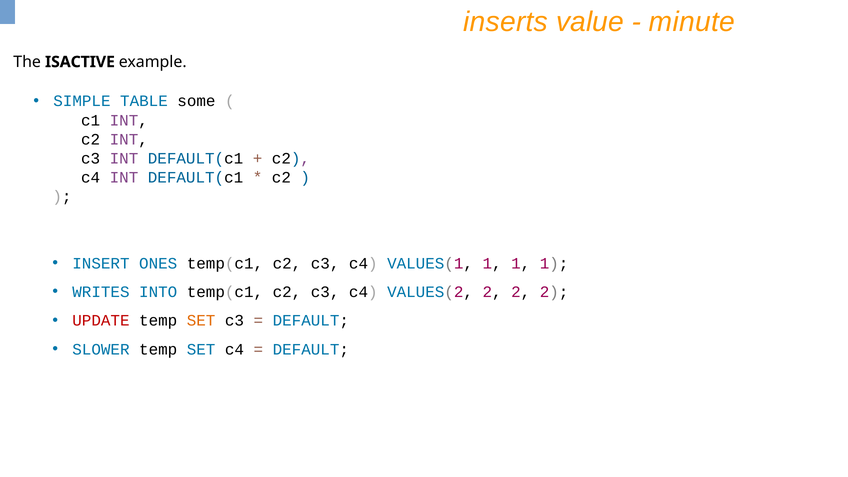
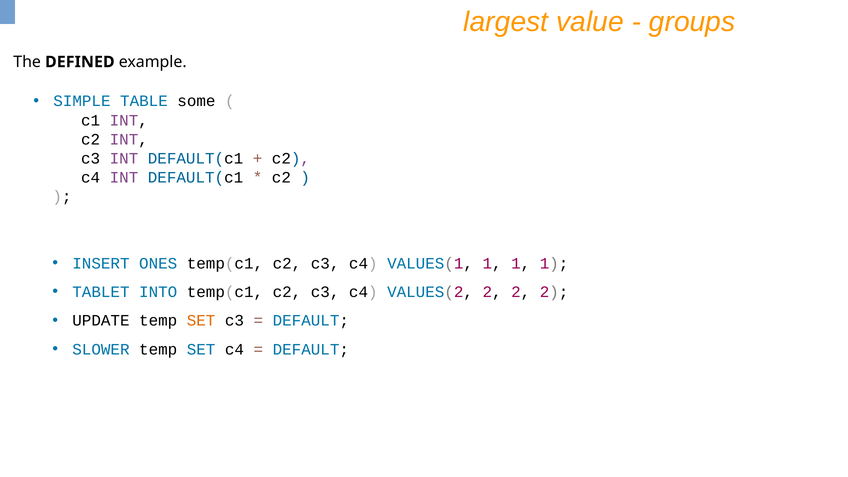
inserts: inserts -> largest (506, 22)
minute: minute -> groups (692, 22)
ISACTIVE: ISACTIVE -> DEFINED (80, 62)
WRITES: WRITES -> TABLET (101, 292)
UPDATE colour: red -> black (101, 321)
